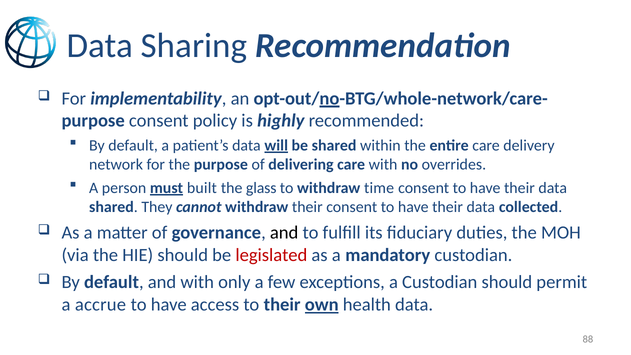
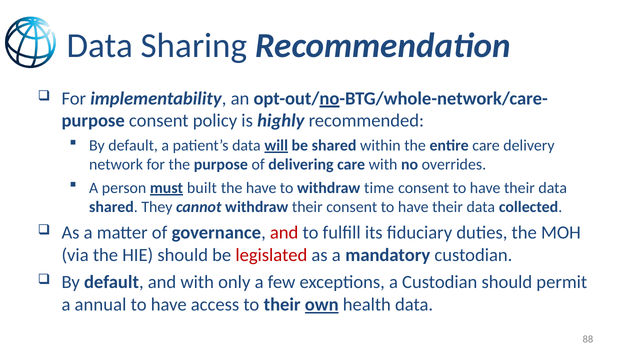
the glass: glass -> have (261, 188)
and colour: black -> red (284, 233)
accrue: accrue -> annual (101, 305)
